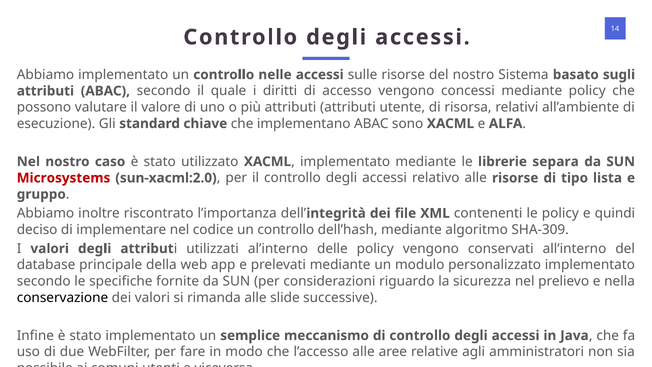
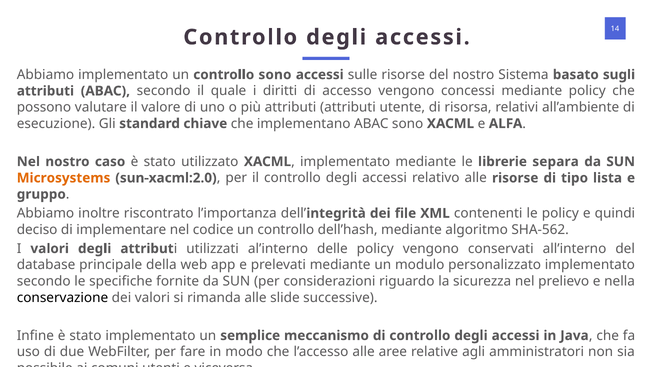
controllo nelle: nelle -> sono (275, 75)
Microsystems colour: red -> orange (64, 178)
SHA-309: SHA-309 -> SHA-562 (540, 229)
